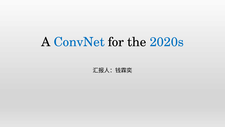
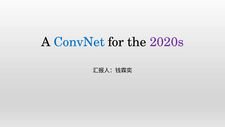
2020s colour: blue -> purple (167, 42)
